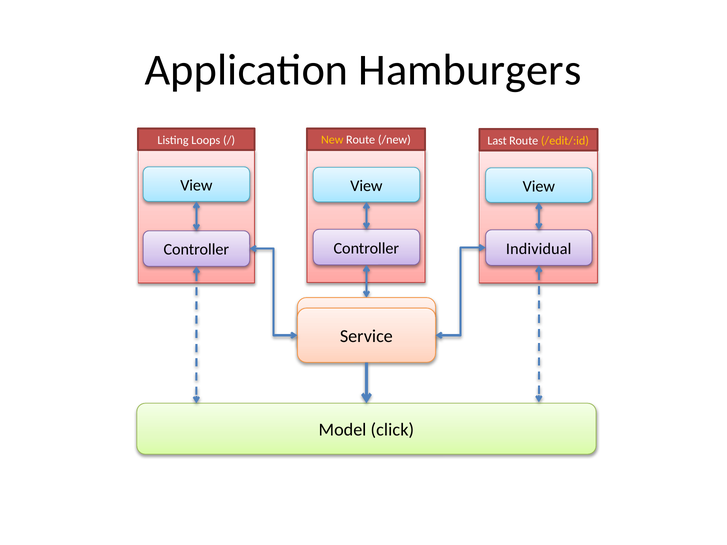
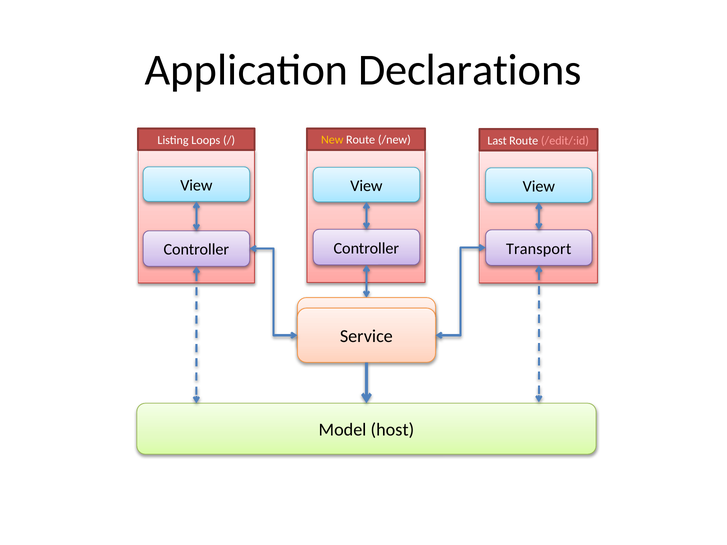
Hamburgers: Hamburgers -> Declarations (470, 70)
/edit/:id colour: yellow -> pink (565, 141)
Individual: Individual -> Transport (539, 249)
click: click -> host (392, 430)
